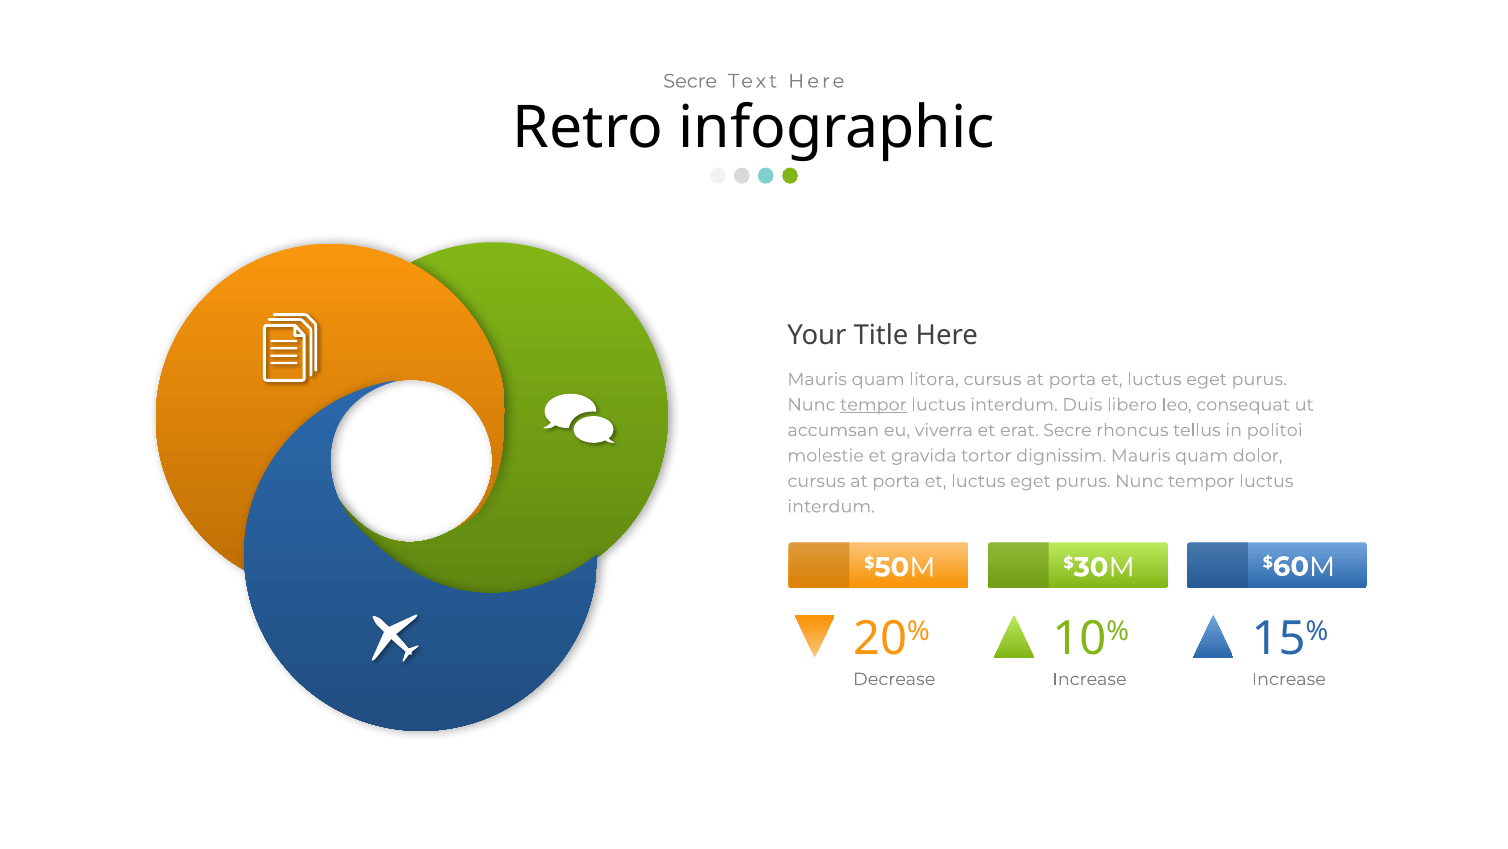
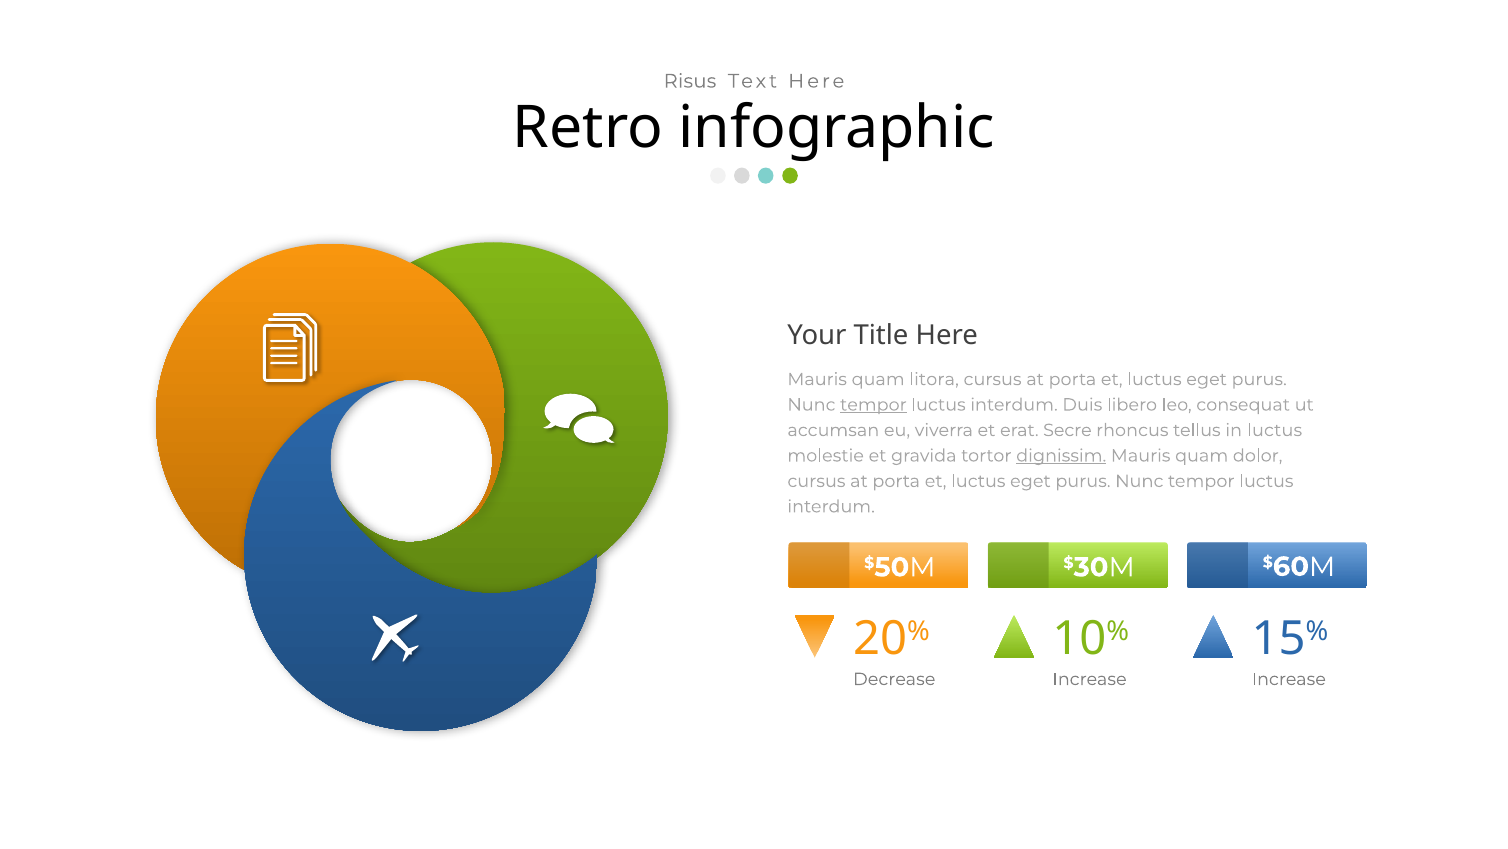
Secre: Secre -> Risus (690, 81)
in politoi: politoi -> luctus (1275, 431)
dignissim underline: none -> present (1061, 456)
